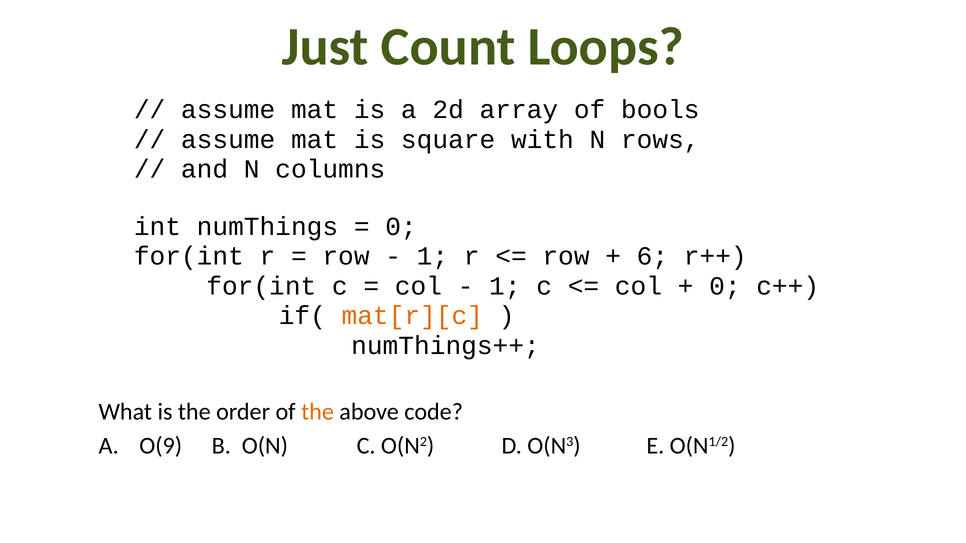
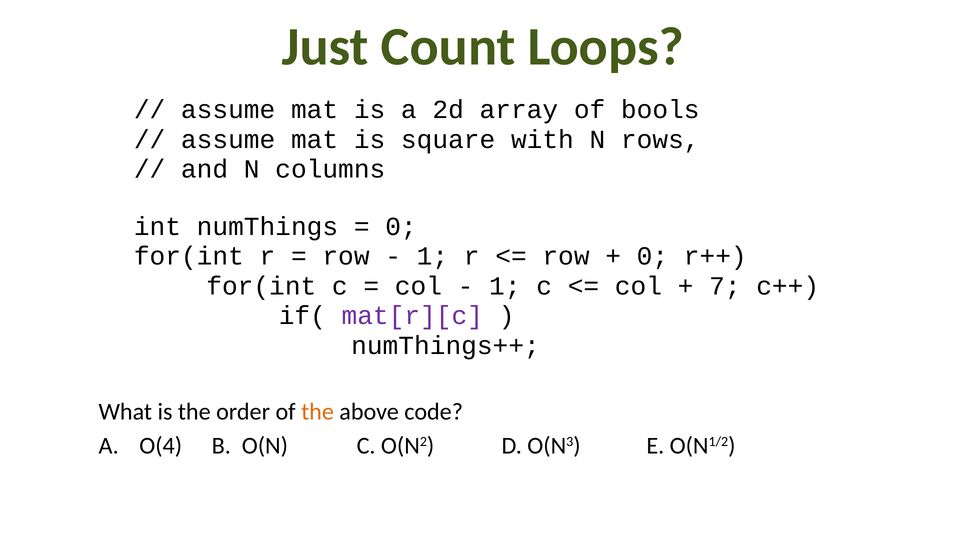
6: 6 -> 0 (652, 256)
0: 0 -> 7 (725, 286)
mat[r][c colour: orange -> purple (412, 316)
O(9: O(9 -> O(4 (161, 446)
